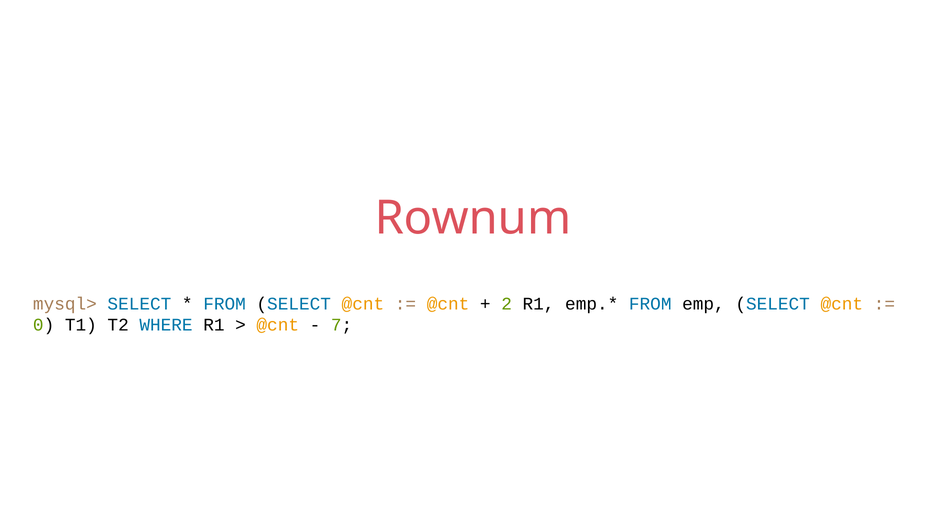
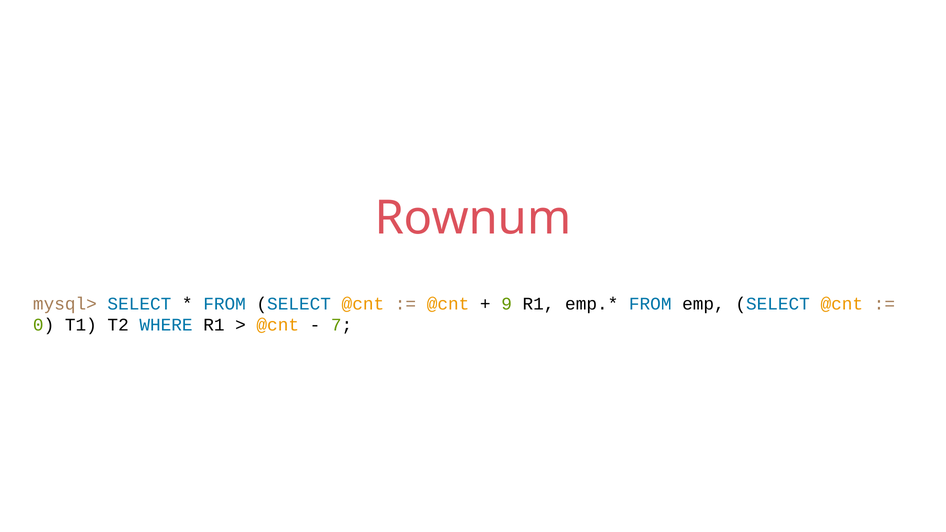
2: 2 -> 9 (507, 304)
